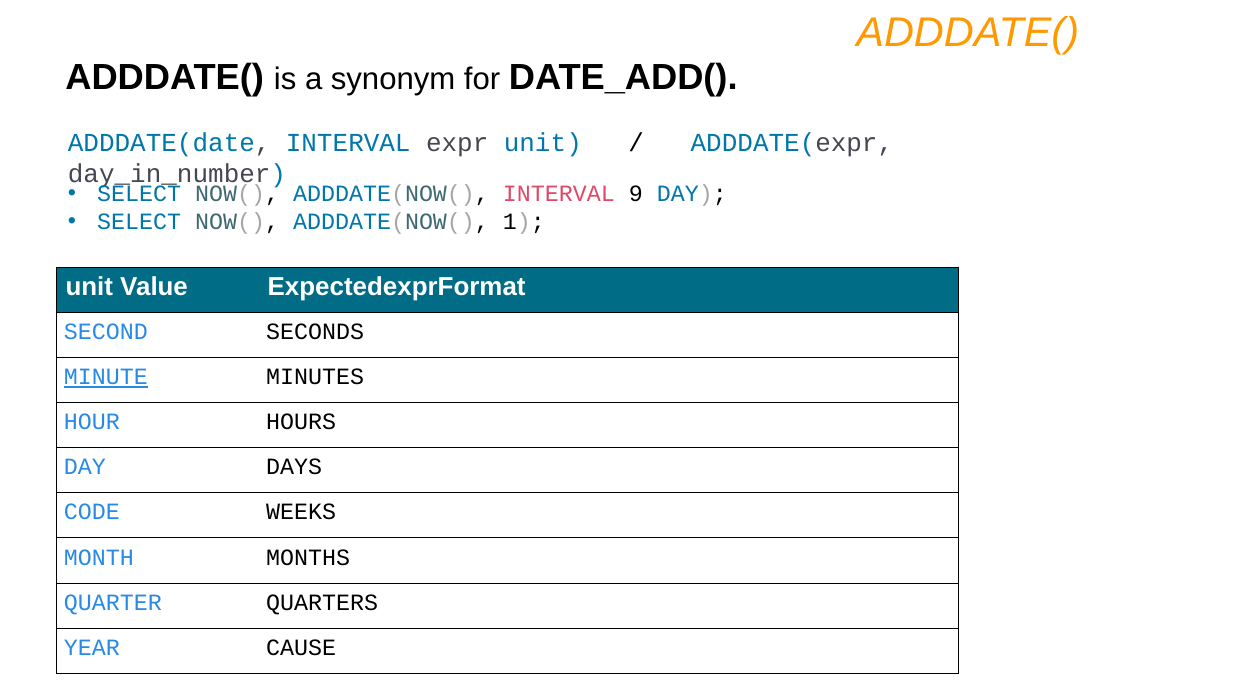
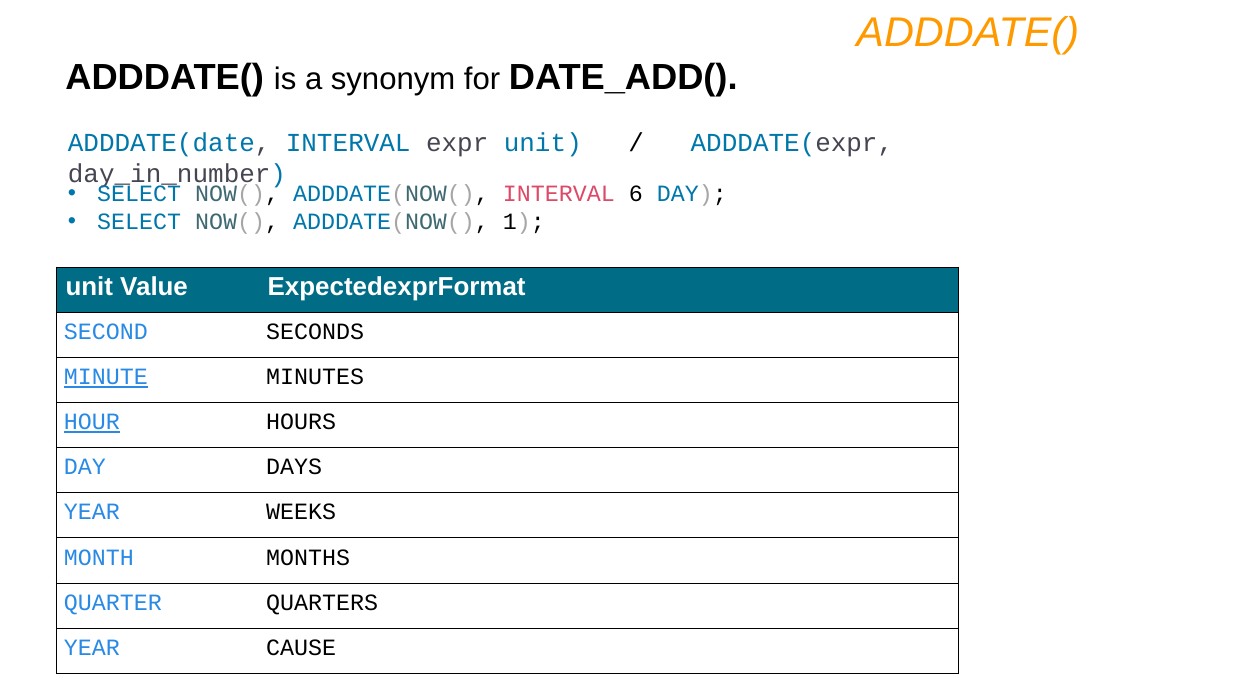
9: 9 -> 6 (636, 194)
HOUR underline: none -> present (92, 422)
CODE: CODE -> YEAR (92, 512)
